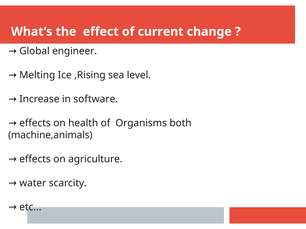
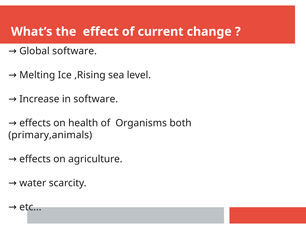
Global engineer: engineer -> software (75, 51)
machine,animals: machine,animals -> primary,animals (50, 135)
